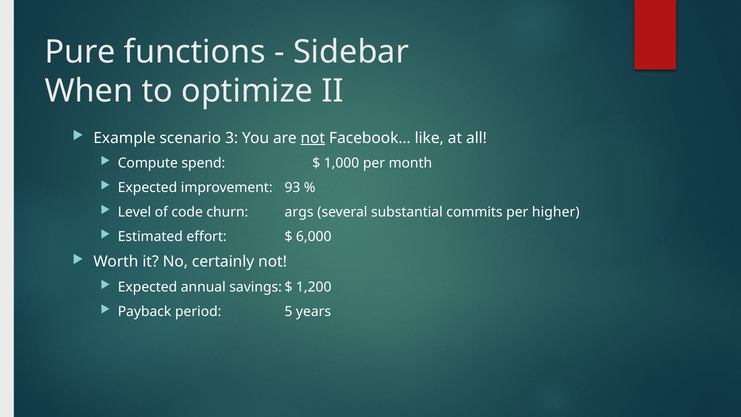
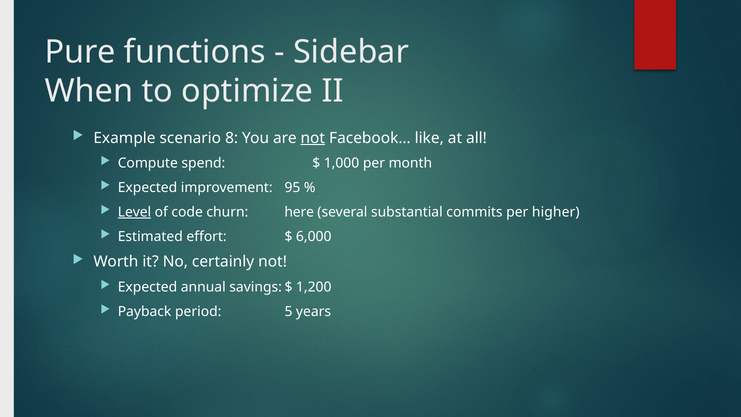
3: 3 -> 8 (232, 138)
93: 93 -> 95 (292, 188)
Level underline: none -> present (134, 212)
args: args -> here (299, 212)
